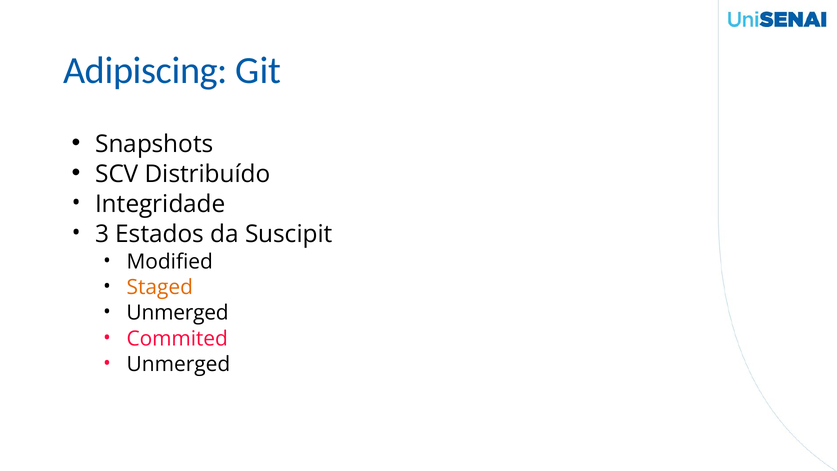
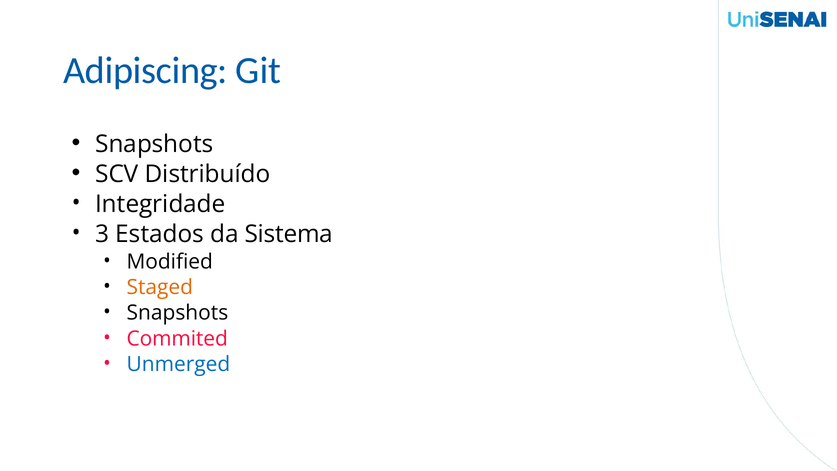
Suscipit: Suscipit -> Sistema (289, 234)
Unmerged: Unmerged -> Snapshots (177, 313)
Unmerged colour: black -> blue (178, 364)
